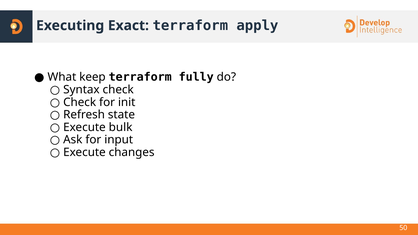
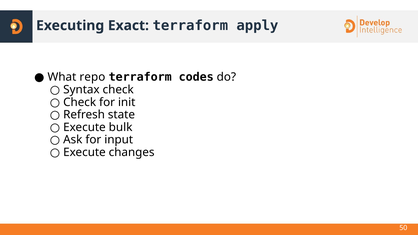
keep: keep -> repo (92, 77)
fully: fully -> codes (196, 77)
